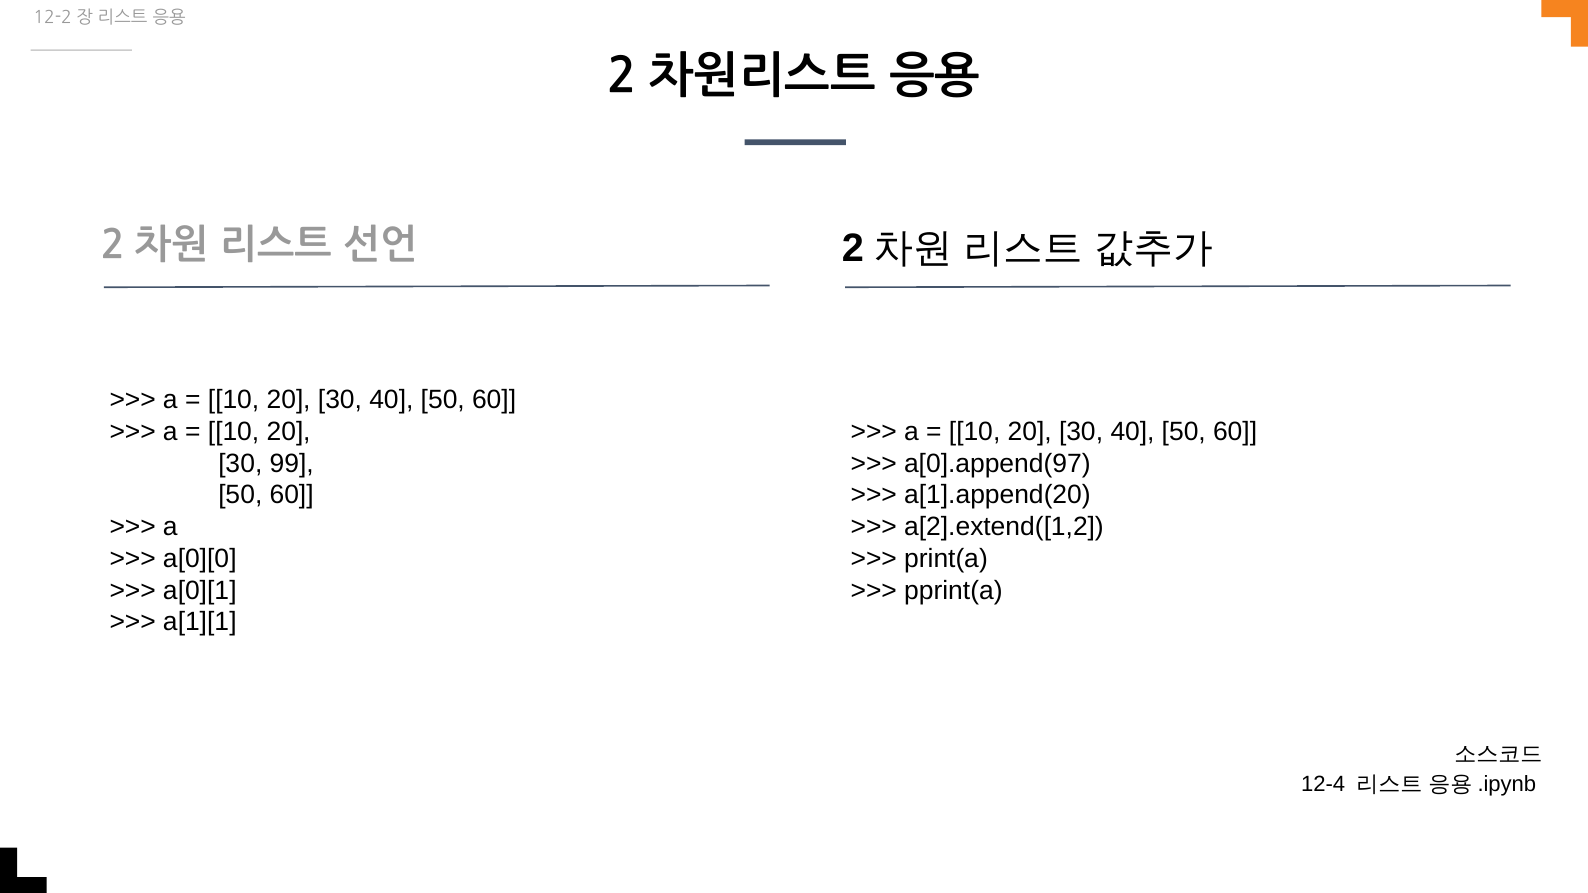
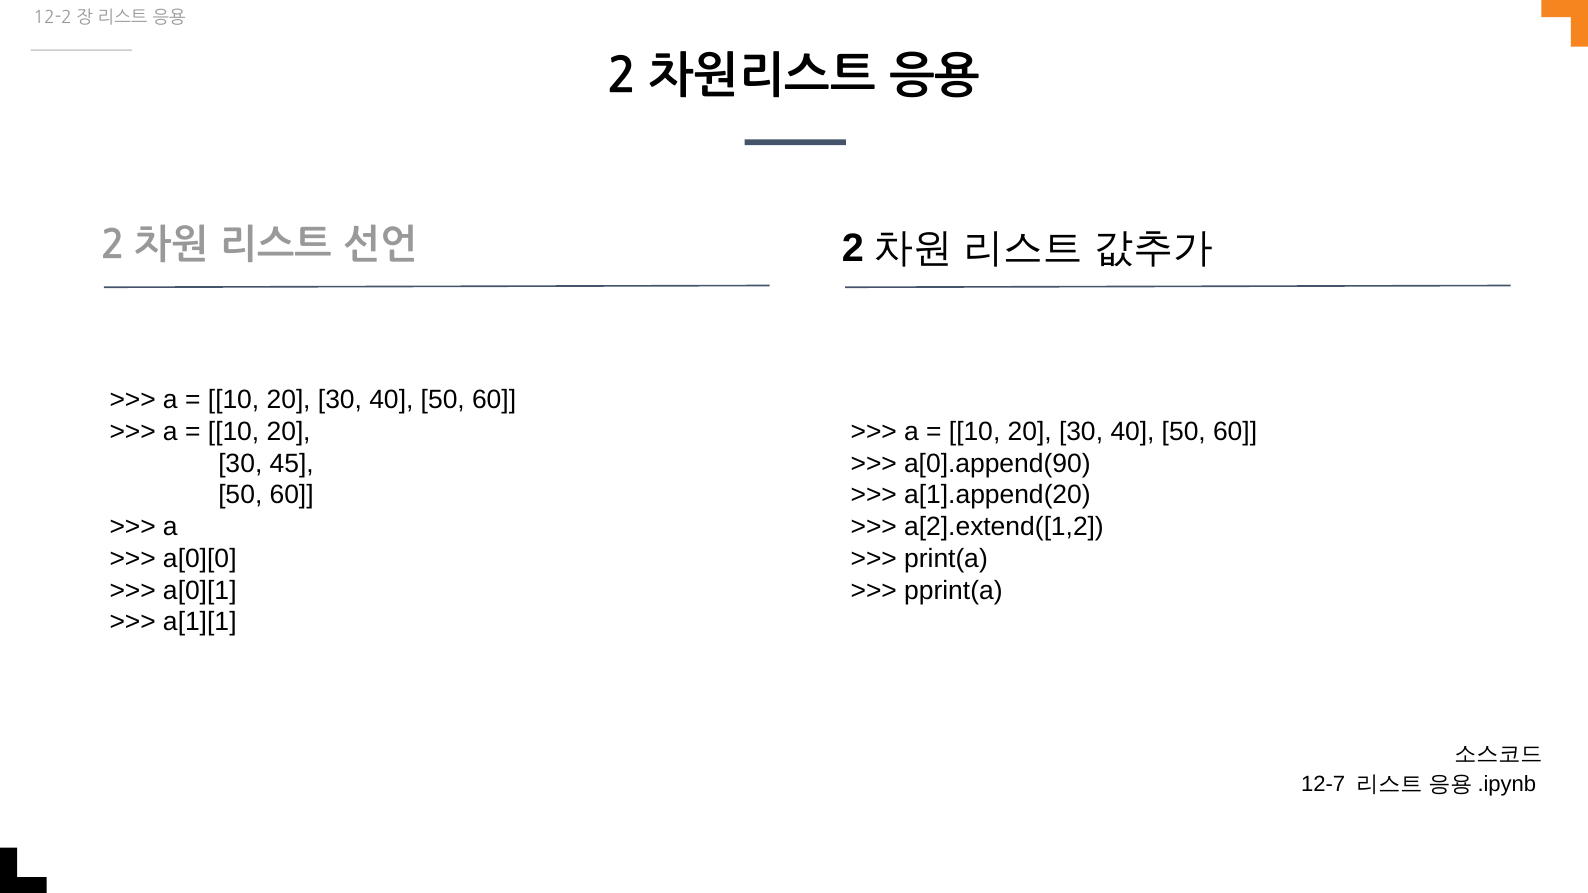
99: 99 -> 45 (292, 463)
a[0].append(97: a[0].append(97 -> a[0].append(90 (997, 463)
12-4: 12-4 -> 12-7 (1323, 785)
